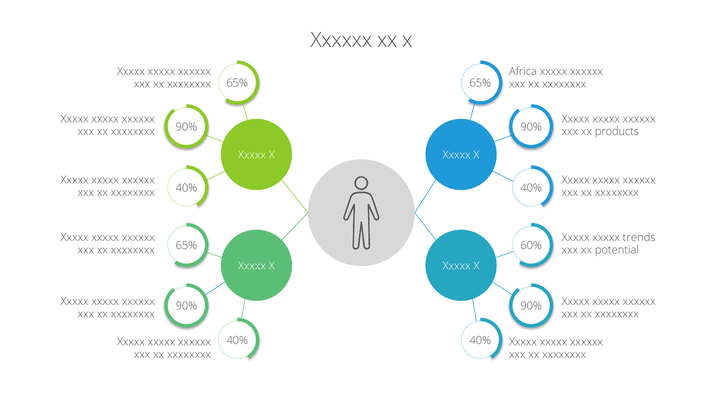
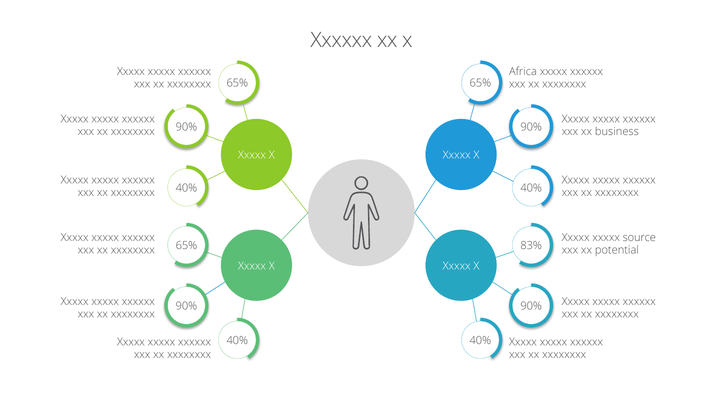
products: products -> business (617, 131)
trends: trends -> source (639, 237)
60%: 60% -> 83% (531, 245)
